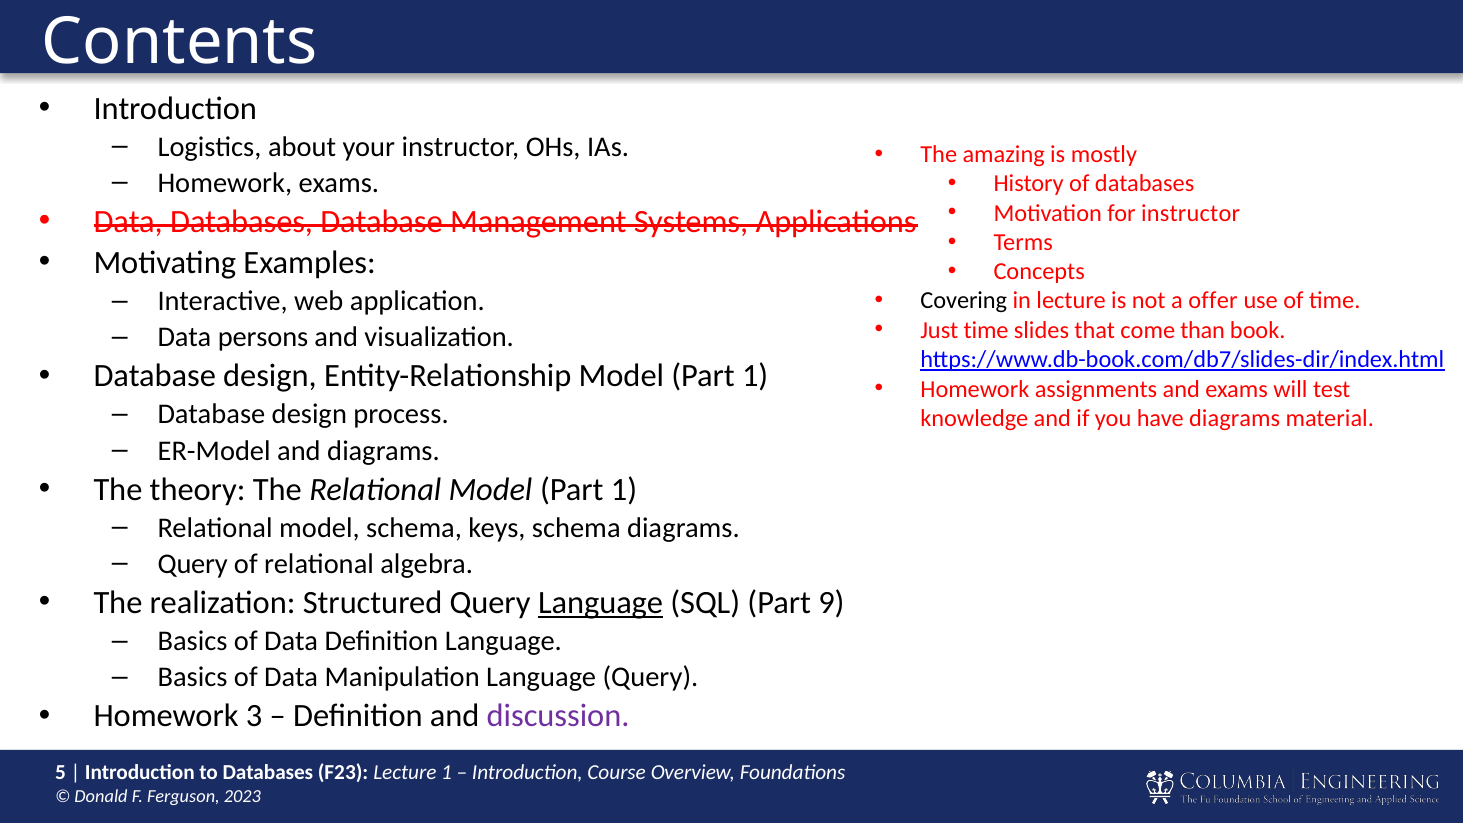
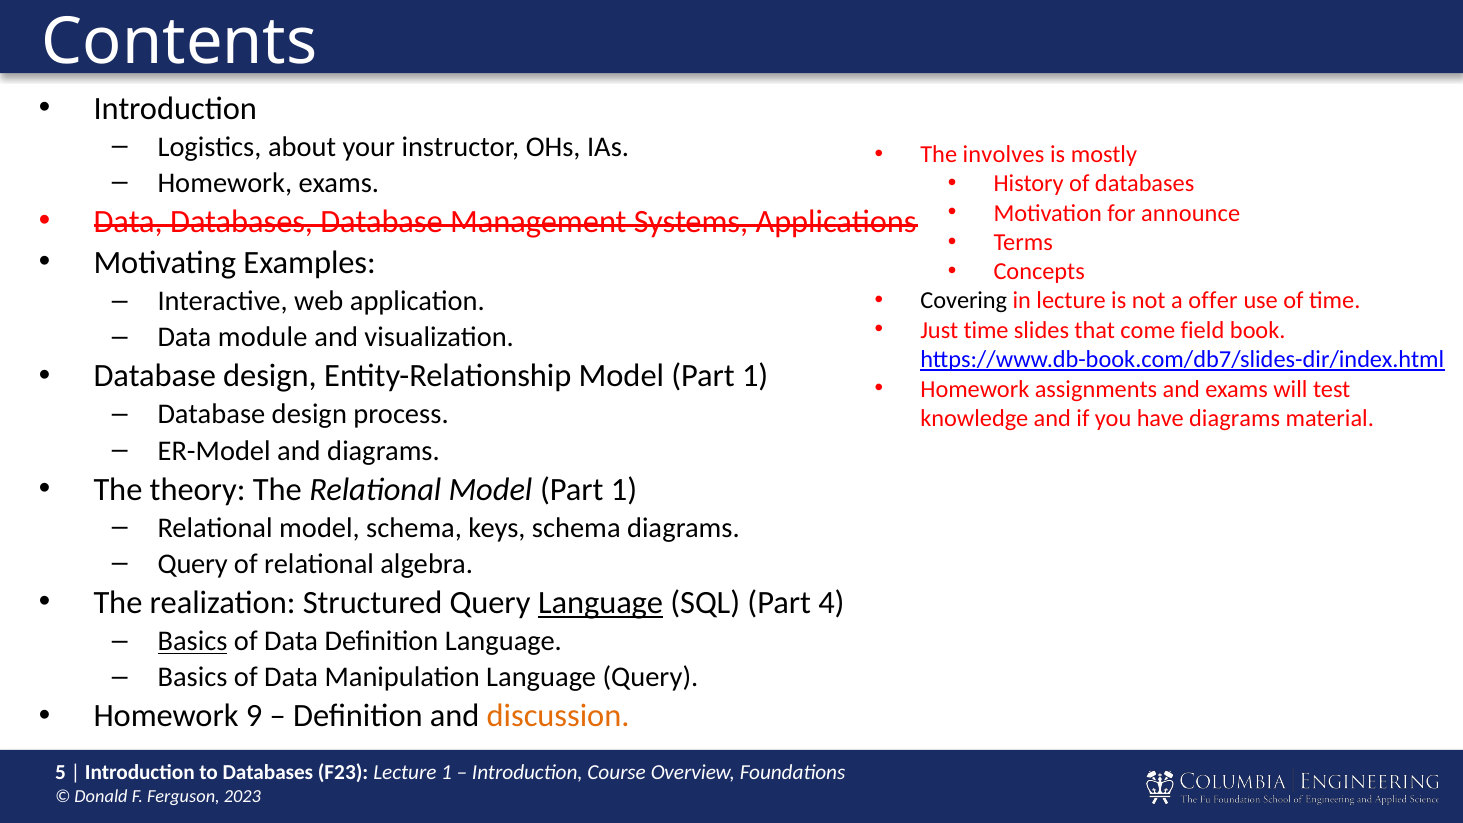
amazing: amazing -> involves (1004, 155)
for instructor: instructor -> announce (1191, 213)
than: than -> field (1202, 330)
persons: persons -> module (263, 337)
9: 9 -> 4 (831, 603)
Basics underline: none -> present (193, 641)
3: 3 -> 9 (254, 716)
discussion colour: purple -> orange (558, 716)
